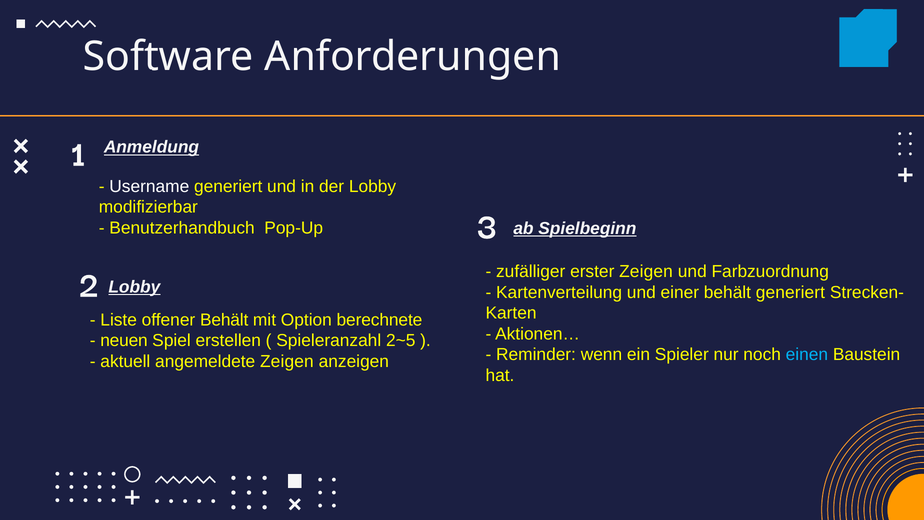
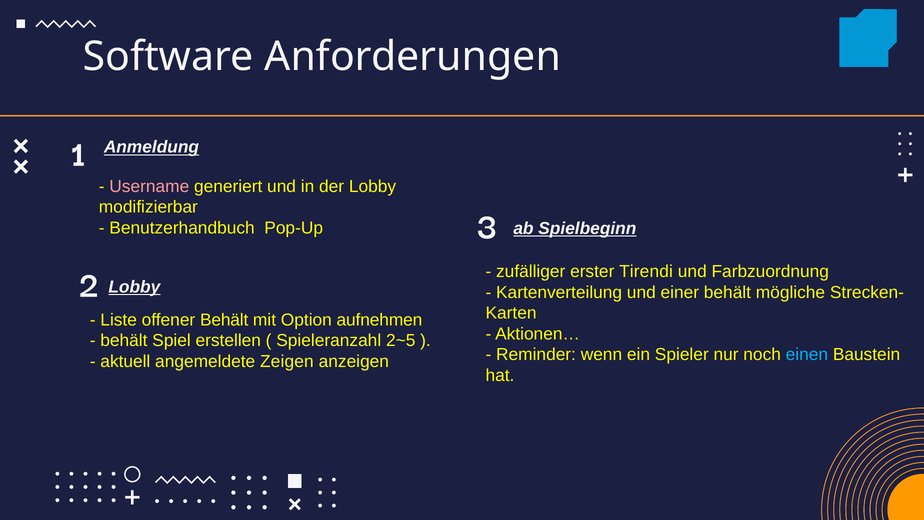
Username colour: white -> pink (149, 186)
erster Zeigen: Zeigen -> Tirendi (646, 271)
behält generiert: generiert -> mögliche (790, 292)
berechnete: berechnete -> aufnehmen (379, 320)
neuen: neuen -> behält (124, 341)
